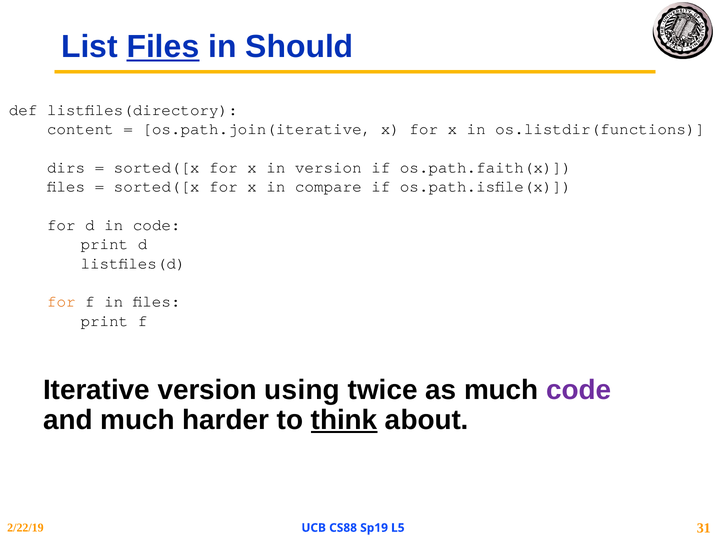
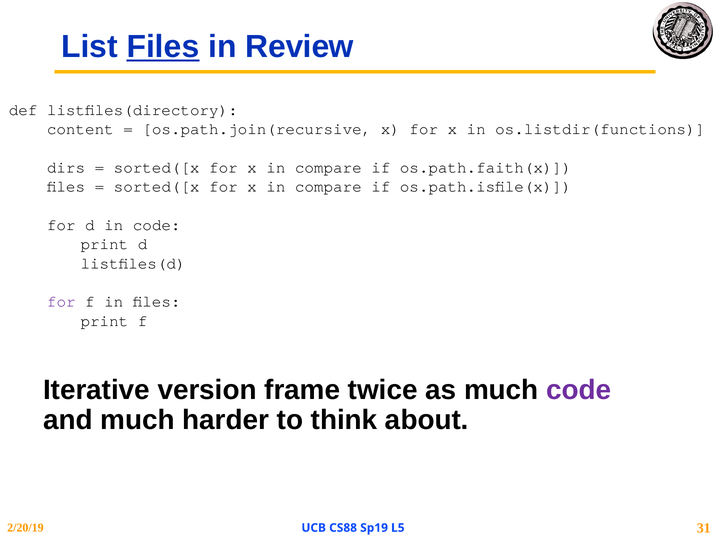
Should: Should -> Review (300, 47)
os.path.join(iterative: os.path.join(iterative -> os.path.join(recursive (257, 129)
version: version -> compare (328, 167)
for colour: orange -> purple (61, 301)
using: using -> frame (302, 390)
think underline: present -> none (344, 420)
2/22/19: 2/22/19 -> 2/20/19 (25, 527)
